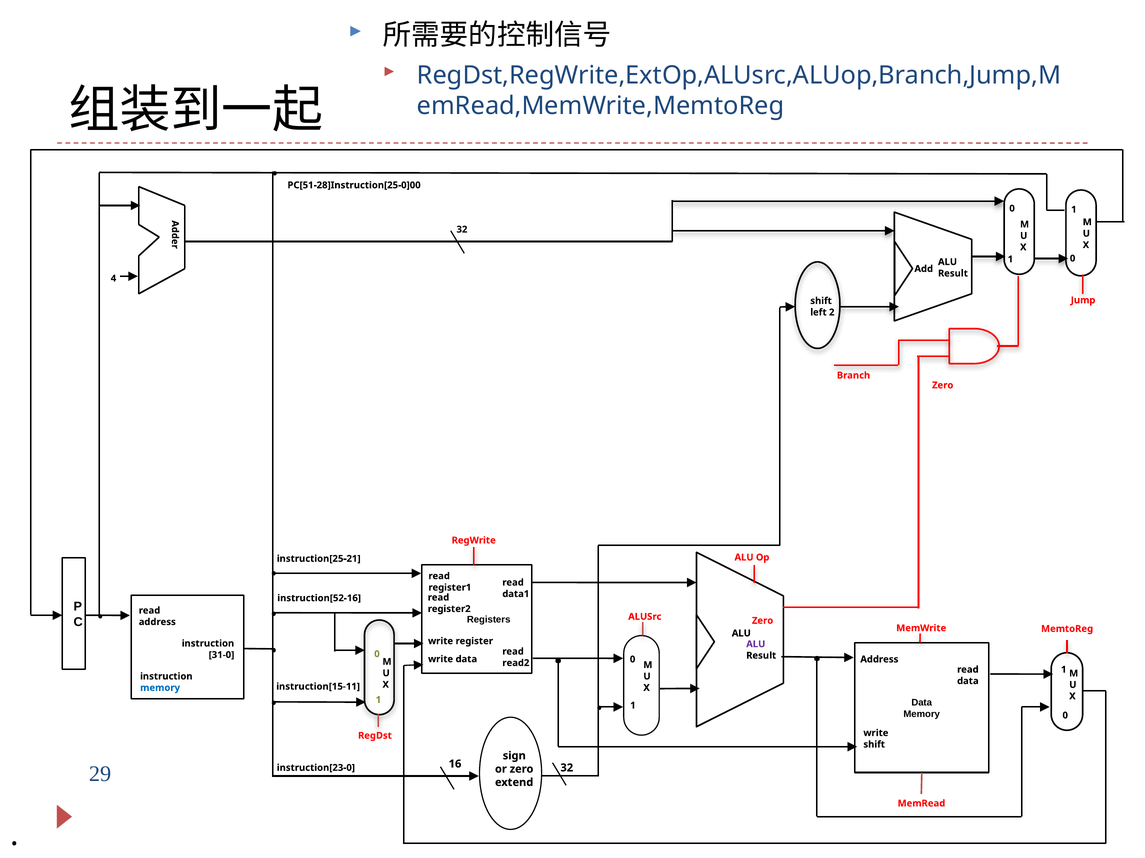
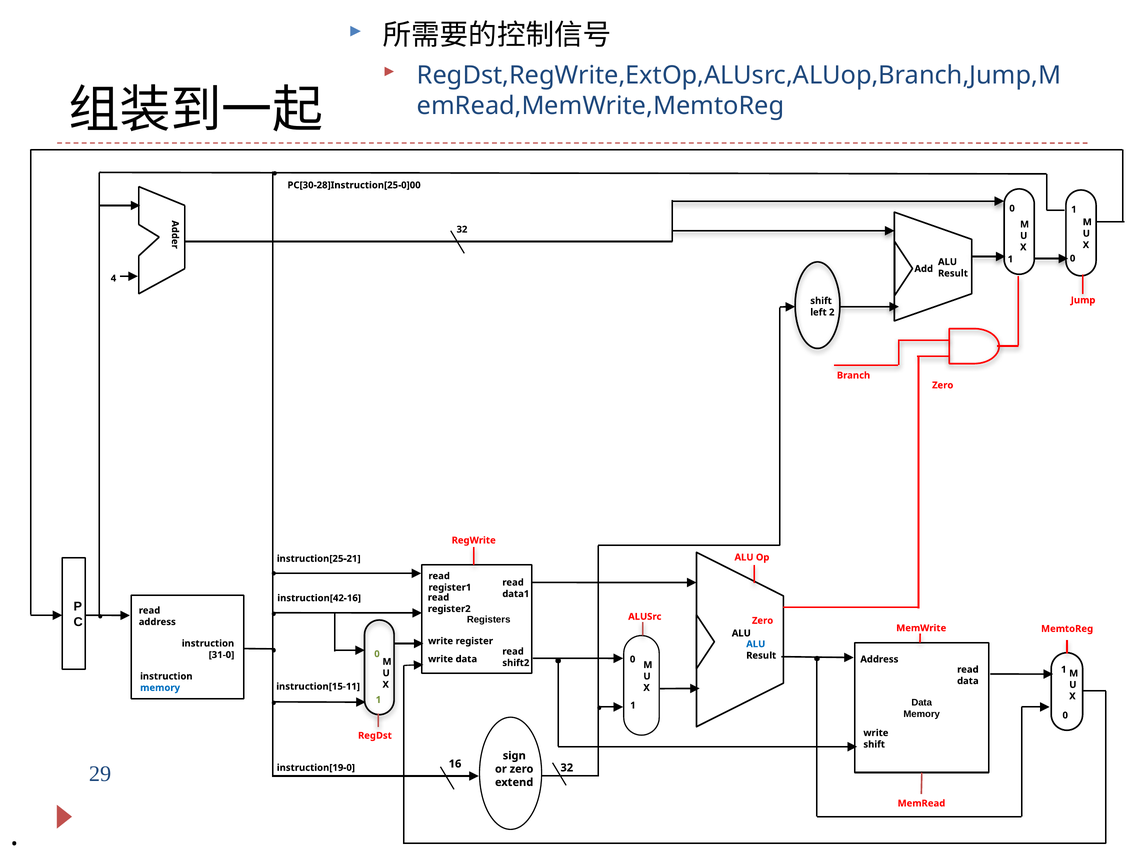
PC[51-28]Instruction[25-0]00: PC[51-28]Instruction[25-0]00 -> PC[30-28]Instruction[25-0]00 (354, 185)
instruction[52-16: instruction[52-16 -> instruction[42-16 (319, 599)
ALU colour: purple -> blue (756, 645)
read2: read2 -> shift2 (516, 663)
instruction[23-0: instruction[23-0 -> instruction[19-0 (316, 768)
